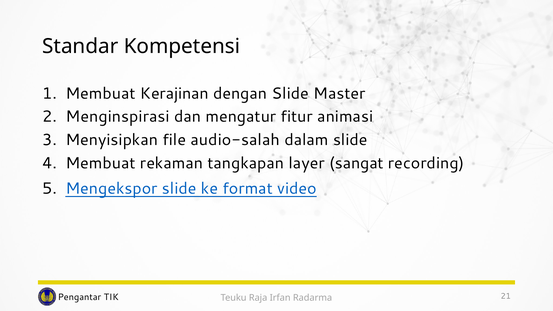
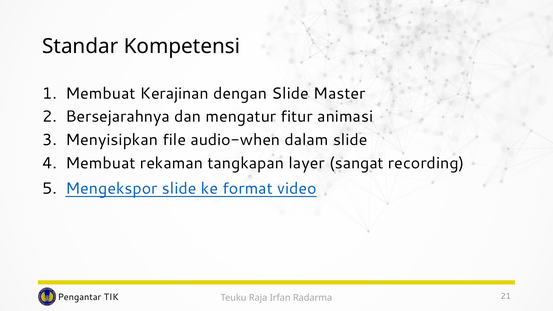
Menginspirasi: Menginspirasi -> Bersejarahnya (118, 117)
audio-salah: audio-salah -> audio-when (235, 140)
